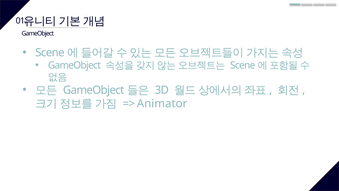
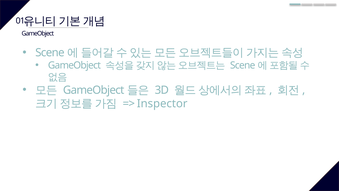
Animator: Animator -> Inspector (162, 103)
